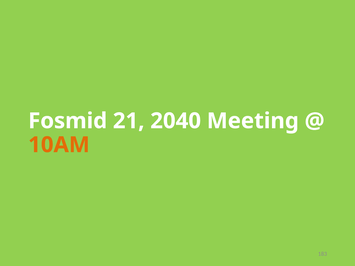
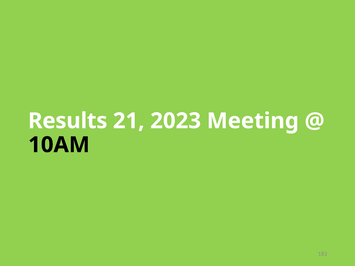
Fosmid: Fosmid -> Results (68, 121)
2040: 2040 -> 2023 (176, 121)
10AM colour: orange -> black (59, 145)
